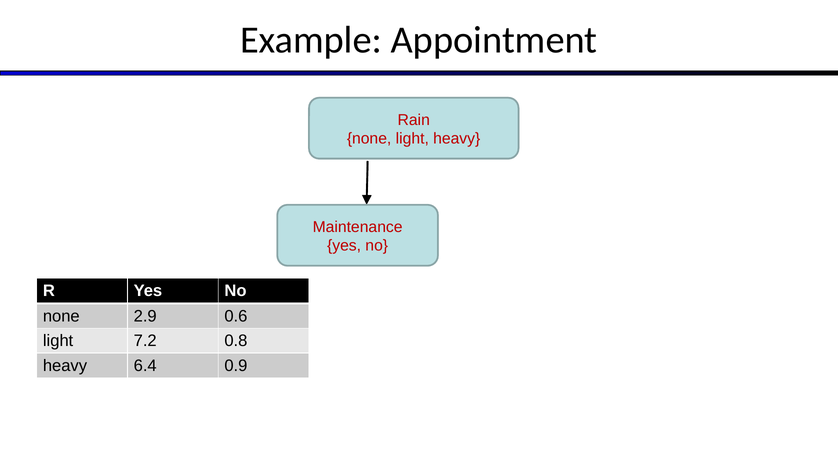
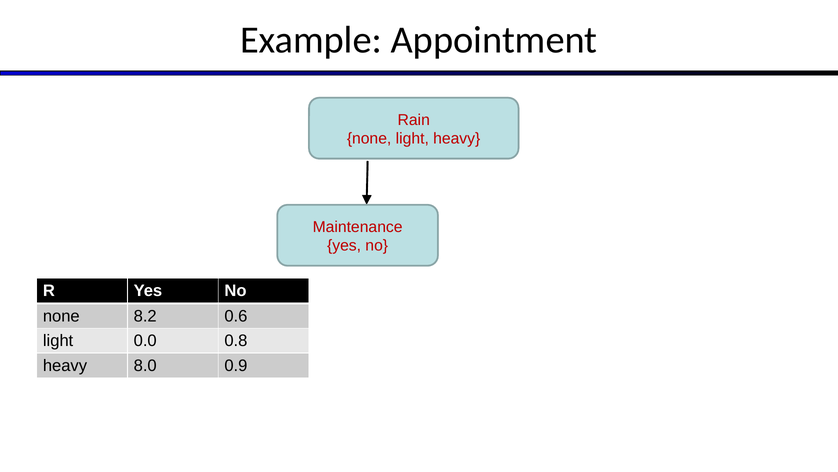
2.9: 2.9 -> 8.2 (145, 316)
7.2: 7.2 -> 0.0 (145, 340)
6.4: 6.4 -> 8.0 (145, 365)
